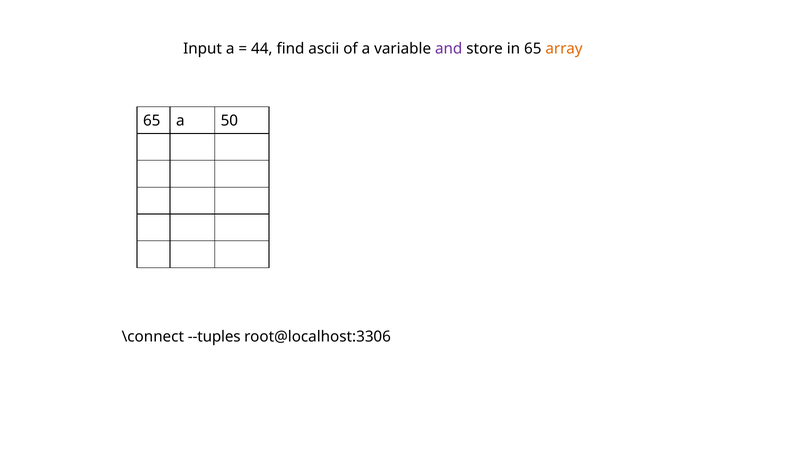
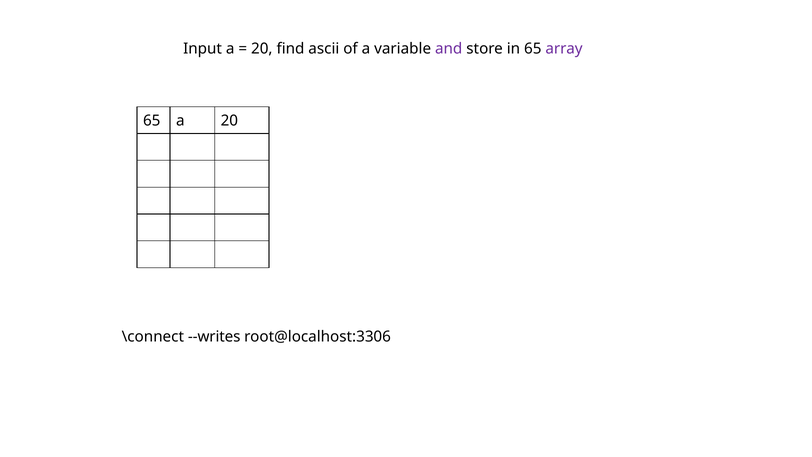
44: 44 -> 20 (262, 49)
array colour: orange -> purple (564, 49)
a 50: 50 -> 20 (229, 121)
--tuples: --tuples -> --writes (214, 337)
